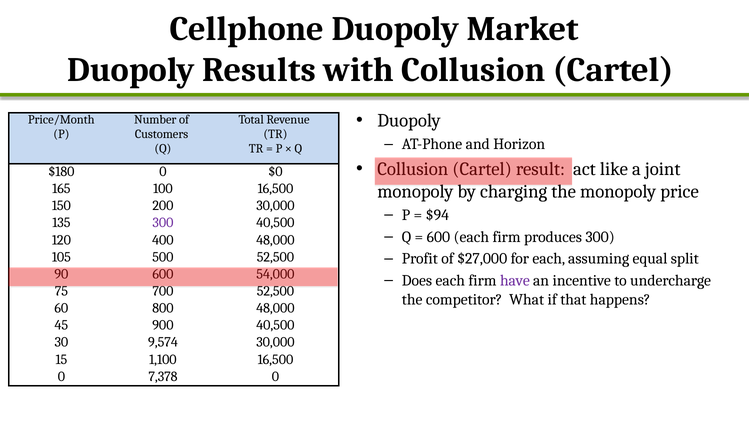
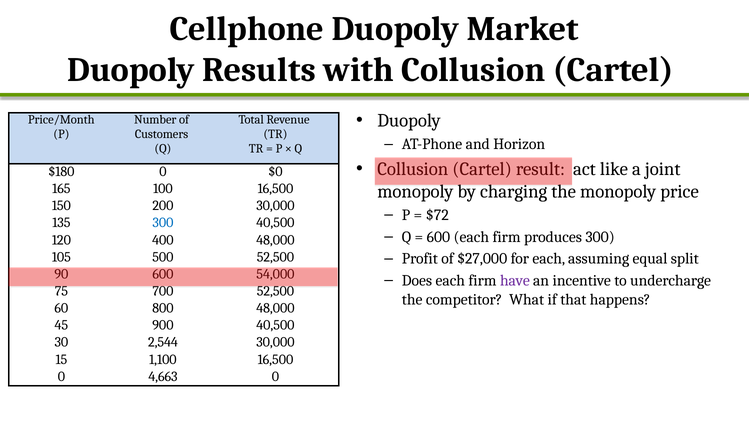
$94: $94 -> $72 (437, 215)
300 colour: purple -> blue (163, 222)
9,574: 9,574 -> 2,544 (163, 342)
7,378: 7,378 -> 4,663 (163, 376)
